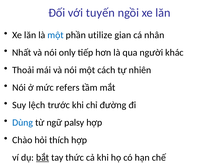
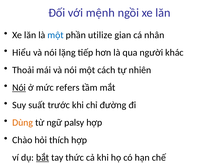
tuyến: tuyến -> mệnh (100, 13)
Nhất: Nhất -> Hiểu (22, 53)
only: only -> lặng (67, 53)
Nói underline: none -> present (19, 88)
lệch: lệch -> suất (37, 105)
Dùng colour: blue -> orange (23, 123)
